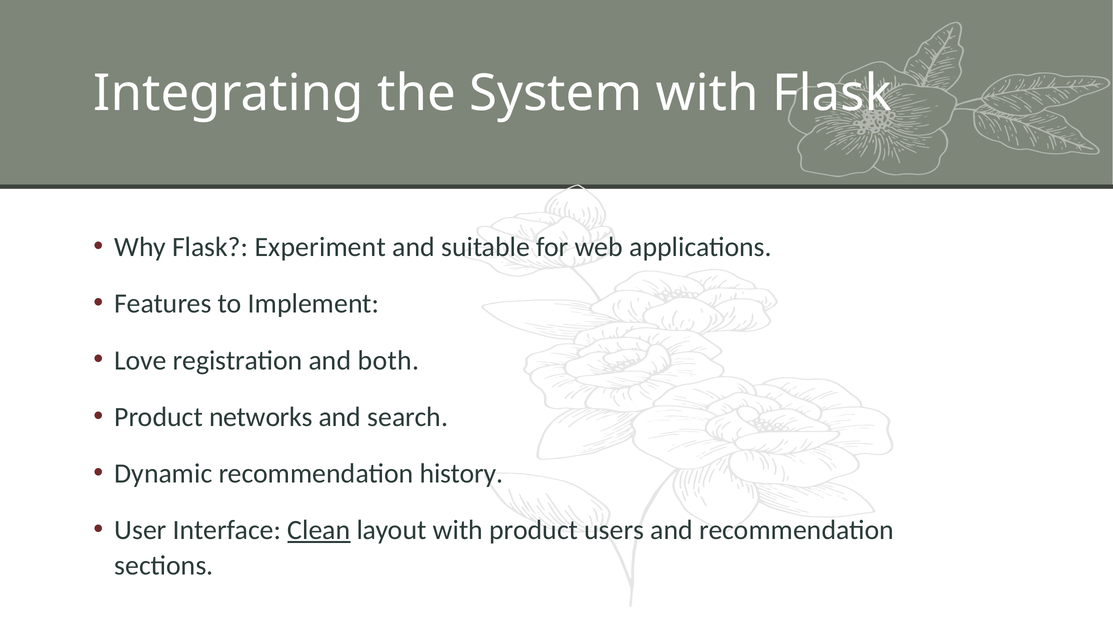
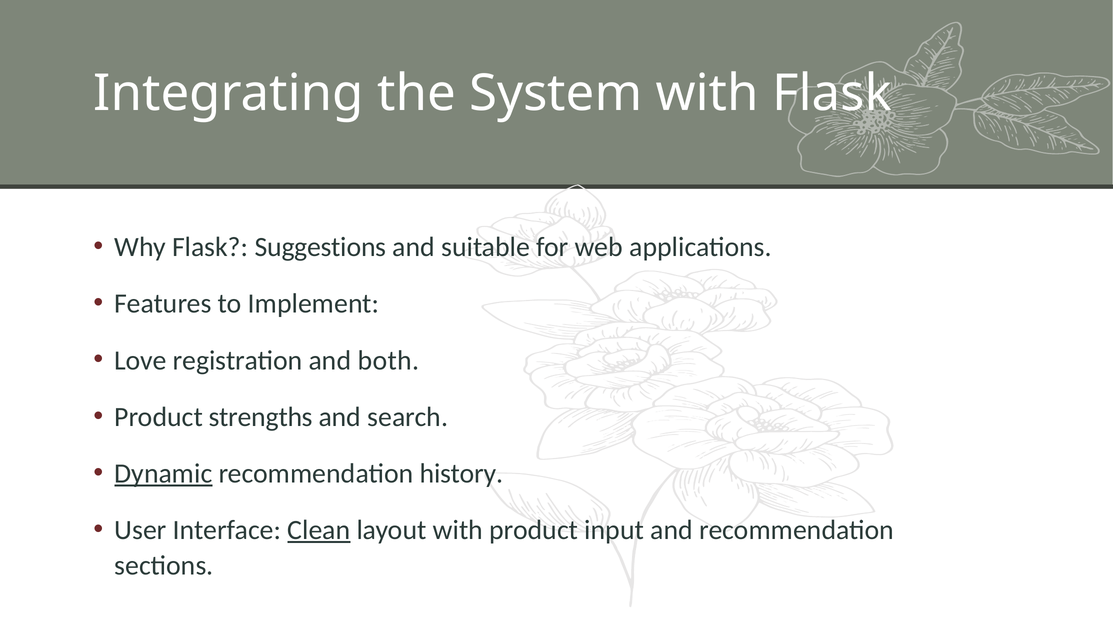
Experiment: Experiment -> Suggestions (320, 247)
networks: networks -> strengths (261, 417)
Dynamic underline: none -> present (163, 474)
users: users -> input (614, 530)
